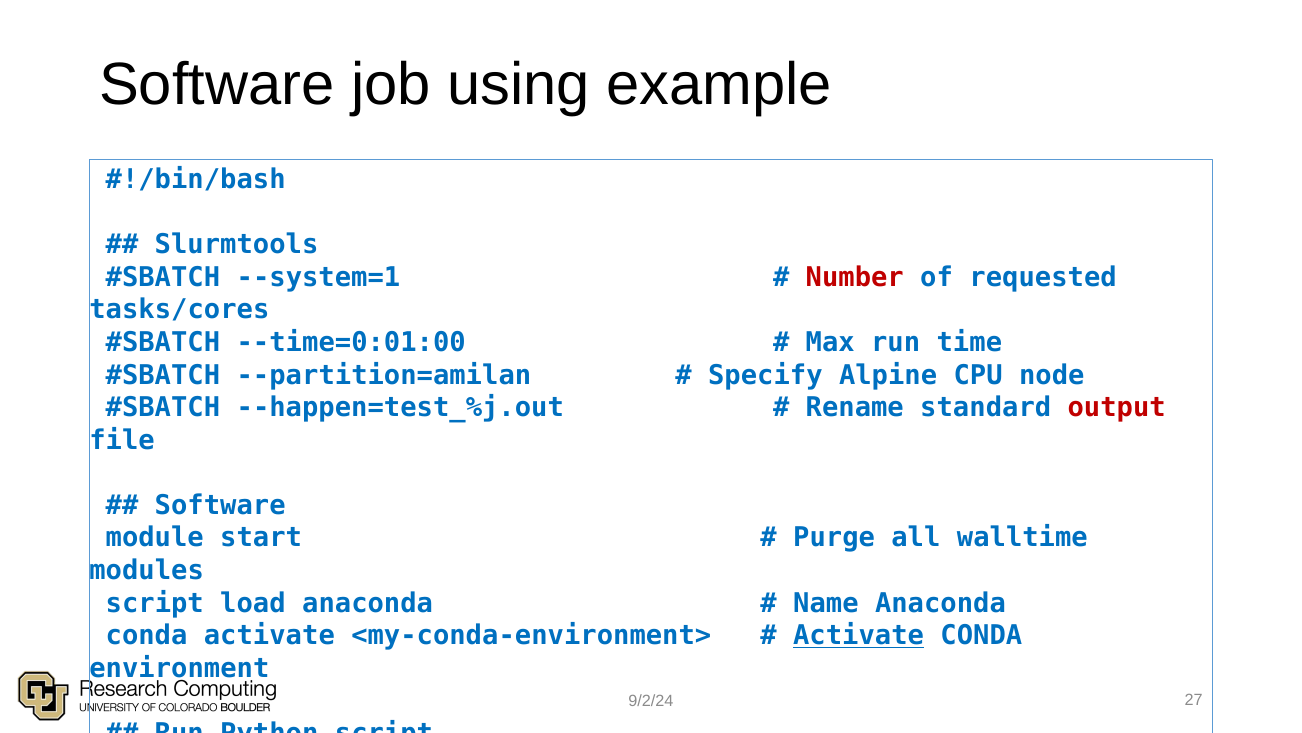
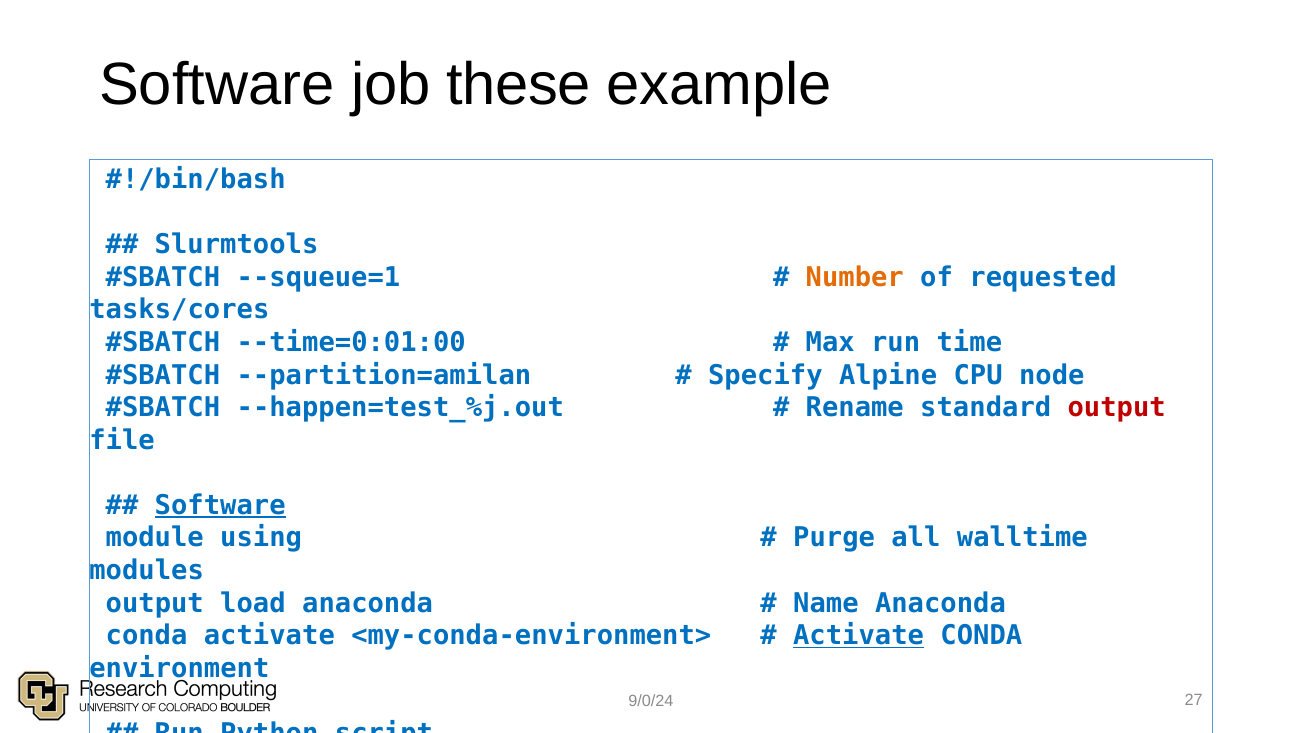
using: using -> these (519, 85)
--system=1: --system=1 -> --squeue=1 (318, 277)
Number colour: red -> orange (855, 277)
Software underline: none -> present (220, 505)
start: start -> using (261, 538)
script: script -> output (155, 603)
9/2/24: 9/2/24 -> 9/0/24 (651, 701)
